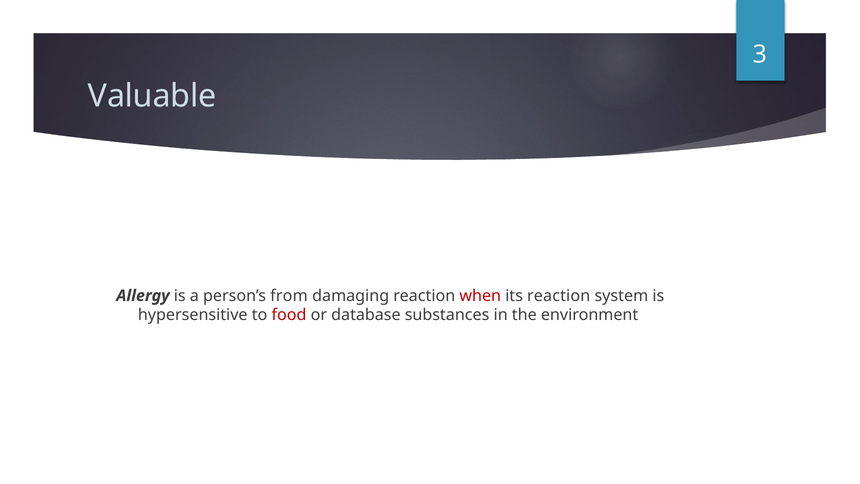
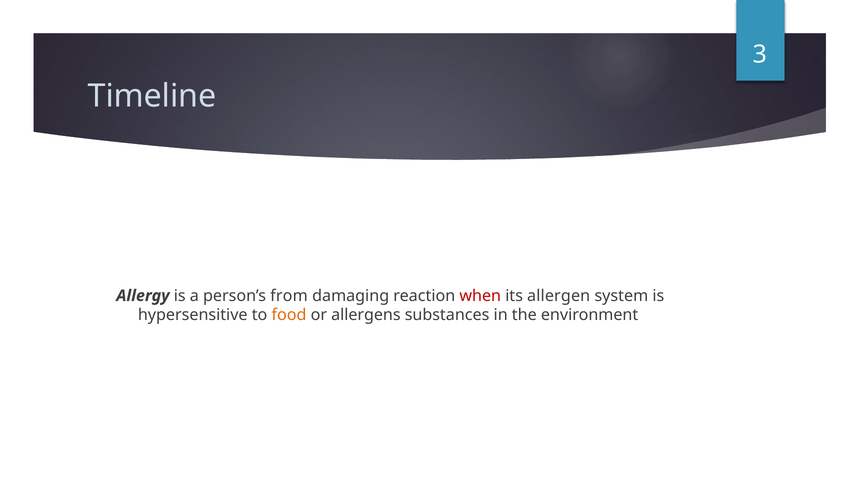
Valuable: Valuable -> Timeline (152, 96)
its reaction: reaction -> allergen (559, 296)
food colour: red -> orange (289, 315)
database: database -> allergens (366, 315)
